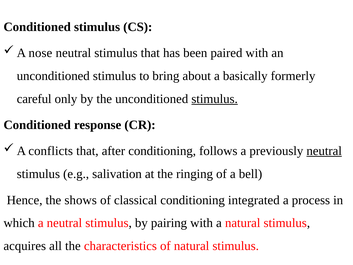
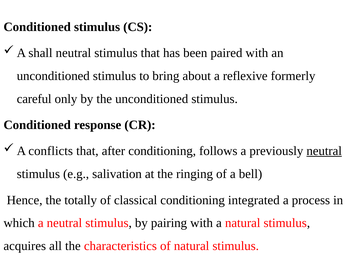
nose: nose -> shall (40, 53)
basically: basically -> reflexive (245, 76)
stimulus underline: present -> none (215, 99)
shows: shows -> totally (81, 200)
